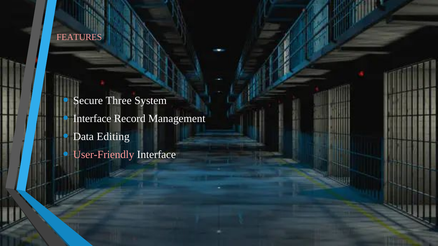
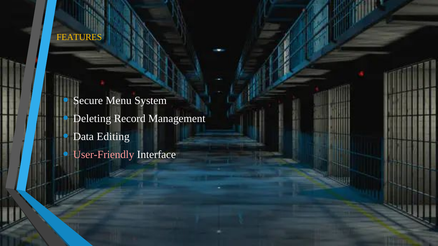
FEATURES colour: pink -> yellow (79, 37)
Three: Three -> Menu (119, 101)
Interface: Interface -> Deleting (92, 119)
